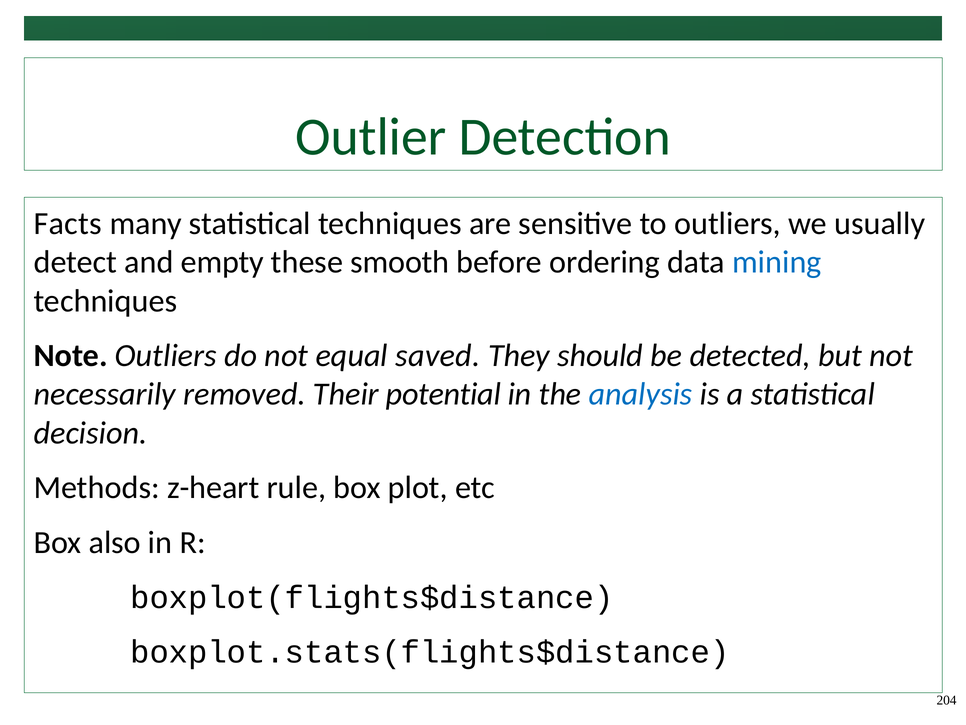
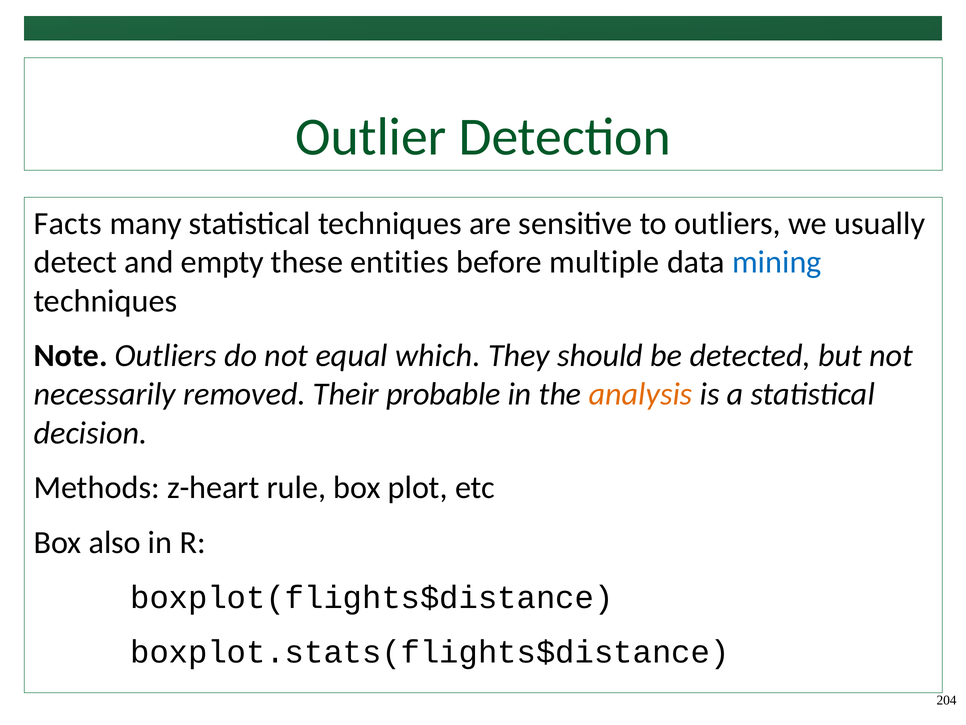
smooth: smooth -> entities (400, 262)
ordering: ordering -> multiple (604, 262)
saved: saved -> which (438, 355)
potential: potential -> probable (443, 394)
analysis colour: blue -> orange (641, 394)
